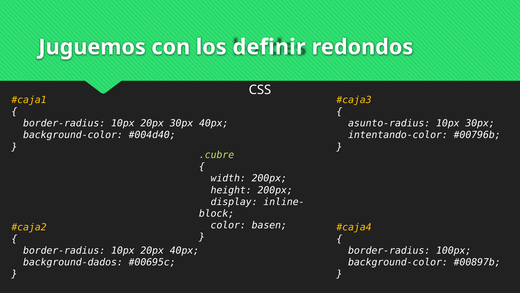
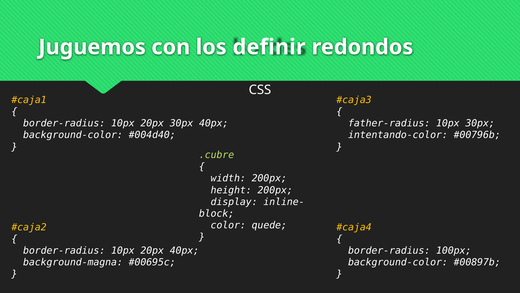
asunto-radius: asunto-radius -> father-radius (389, 123)
basen: basen -> quede (269, 225)
background-dados: background-dados -> background-magna (73, 262)
